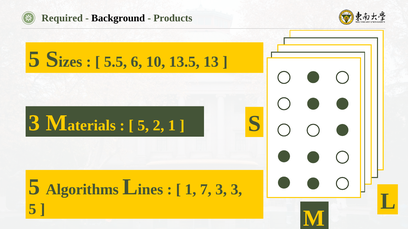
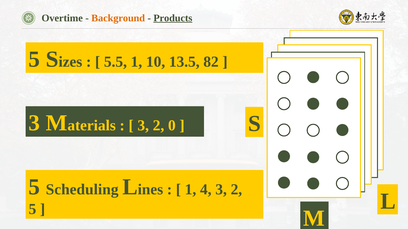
Required: Required -> Overtime (62, 18)
Background colour: black -> orange (118, 18)
Products underline: none -> present (173, 18)
5.5 6: 6 -> 1 (136, 62)
13: 13 -> 82 (211, 62)
5: 5 -> 3 (143, 126)
2 1: 1 -> 0 (172, 126)
Algorithms: Algorithms -> Scheduling (82, 190)
7: 7 -> 4 (206, 190)
3: 3 -> 2 (236, 190)
